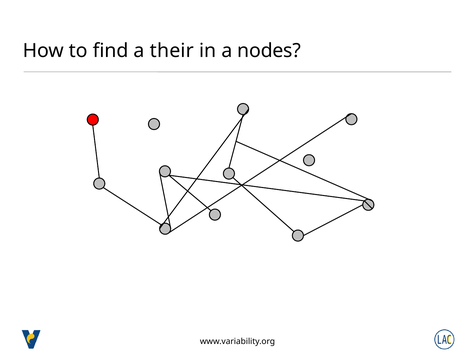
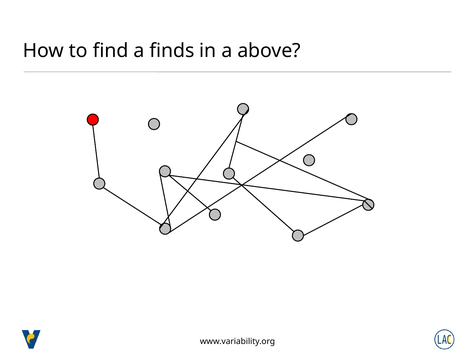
their: their -> finds (172, 51)
nodes: nodes -> above (269, 51)
